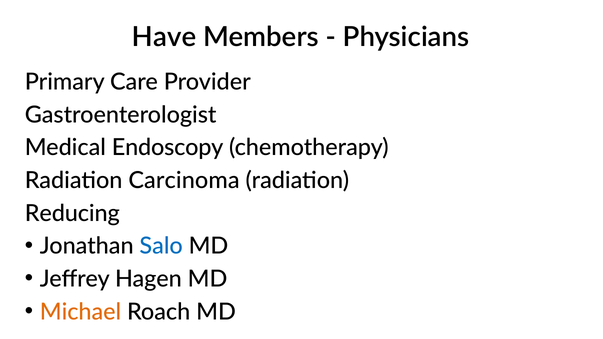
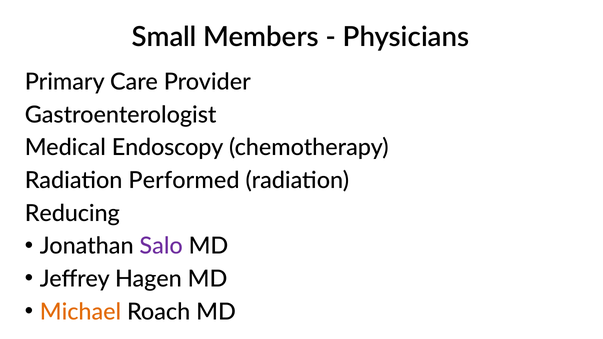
Have: Have -> Small (164, 37)
Carcinoma: Carcinoma -> Performed (184, 181)
Salo colour: blue -> purple (161, 246)
